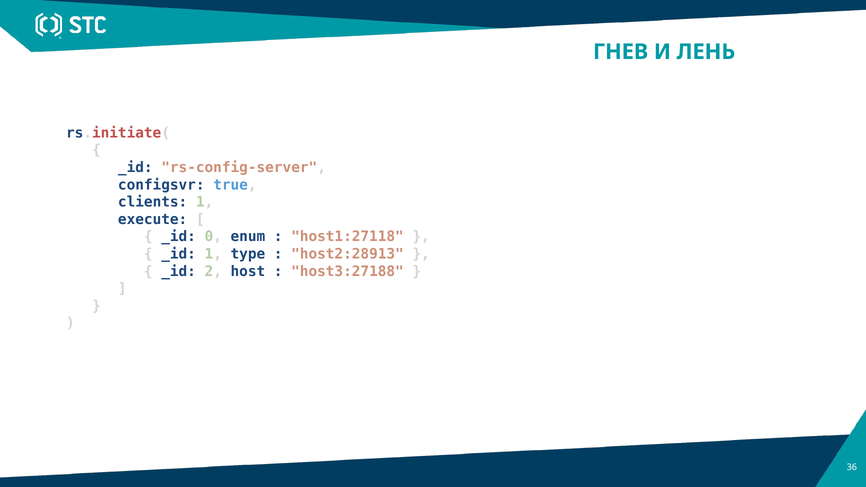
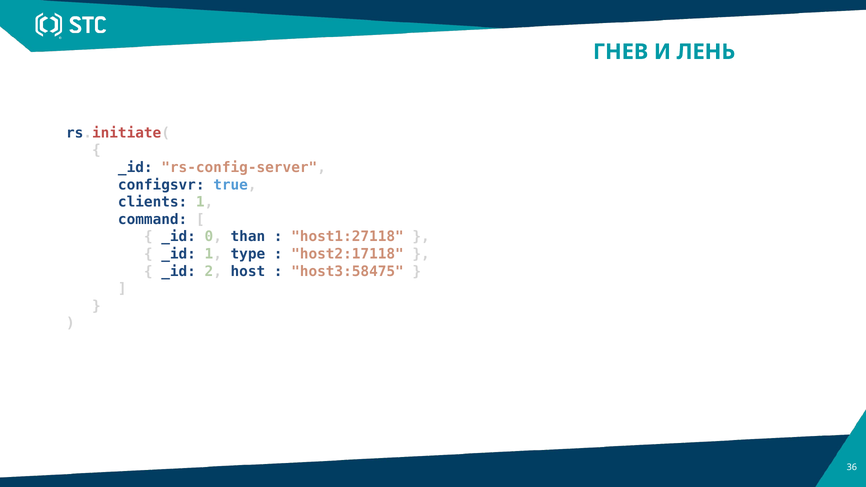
execute: execute -> command (153, 219)
enum: enum -> than (248, 237)
host2:28913: host2:28913 -> host2:17118 (347, 254)
host3:27188: host3:27188 -> host3:58475 (347, 271)
